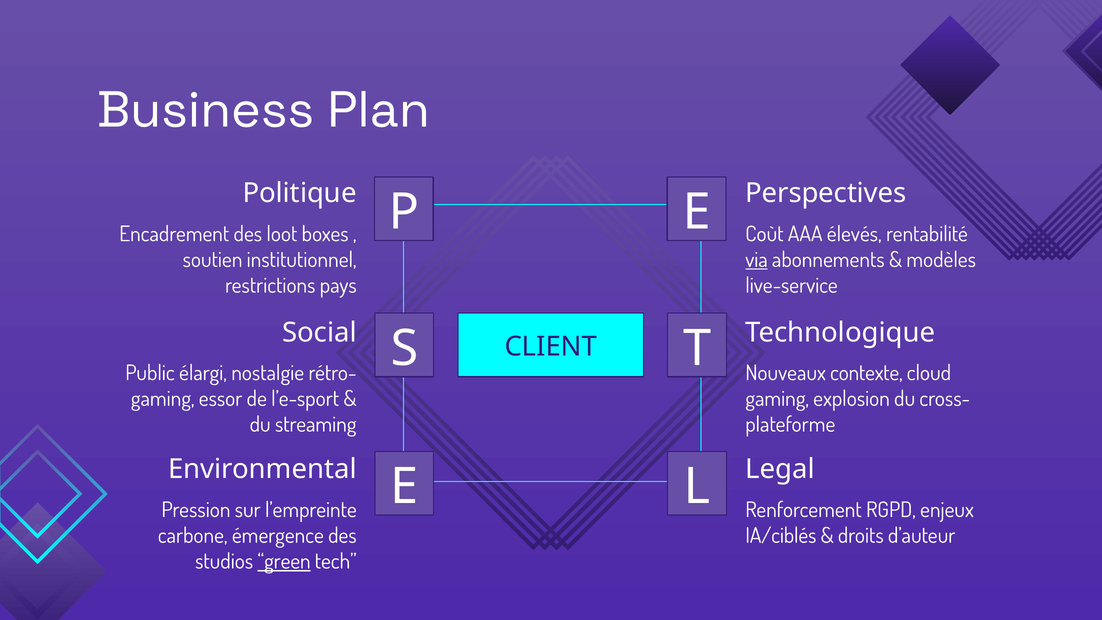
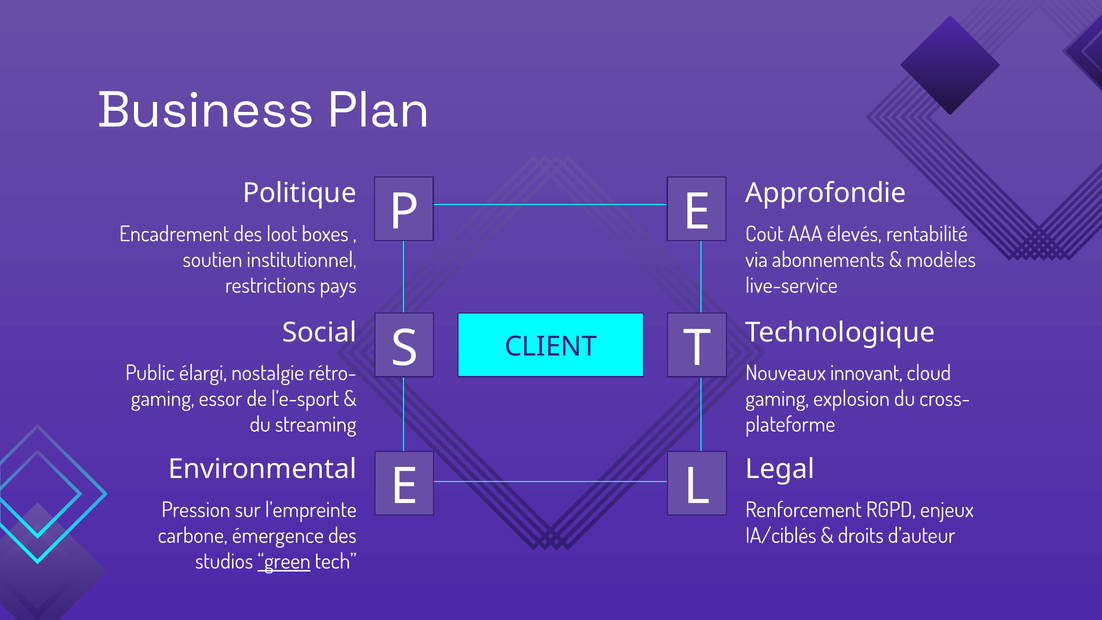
Perspectives: Perspectives -> Approfondie (826, 193)
via underline: present -> none (756, 260)
contexte: contexte -> innovant (866, 373)
